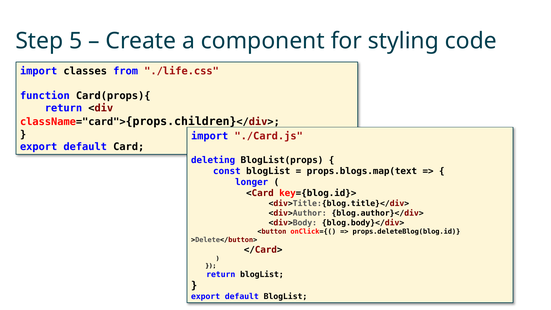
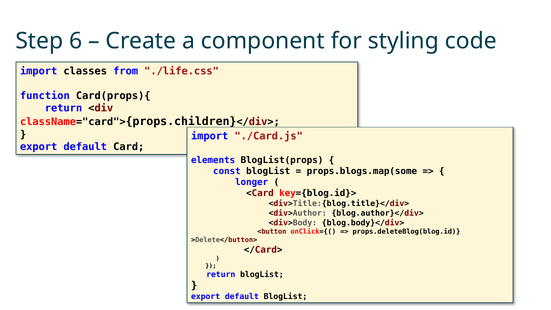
5: 5 -> 6 (76, 41)
deleting: deleting -> elements (213, 160)
props.blogs.map(text: props.blogs.map(text -> props.blogs.map(some (362, 171)
